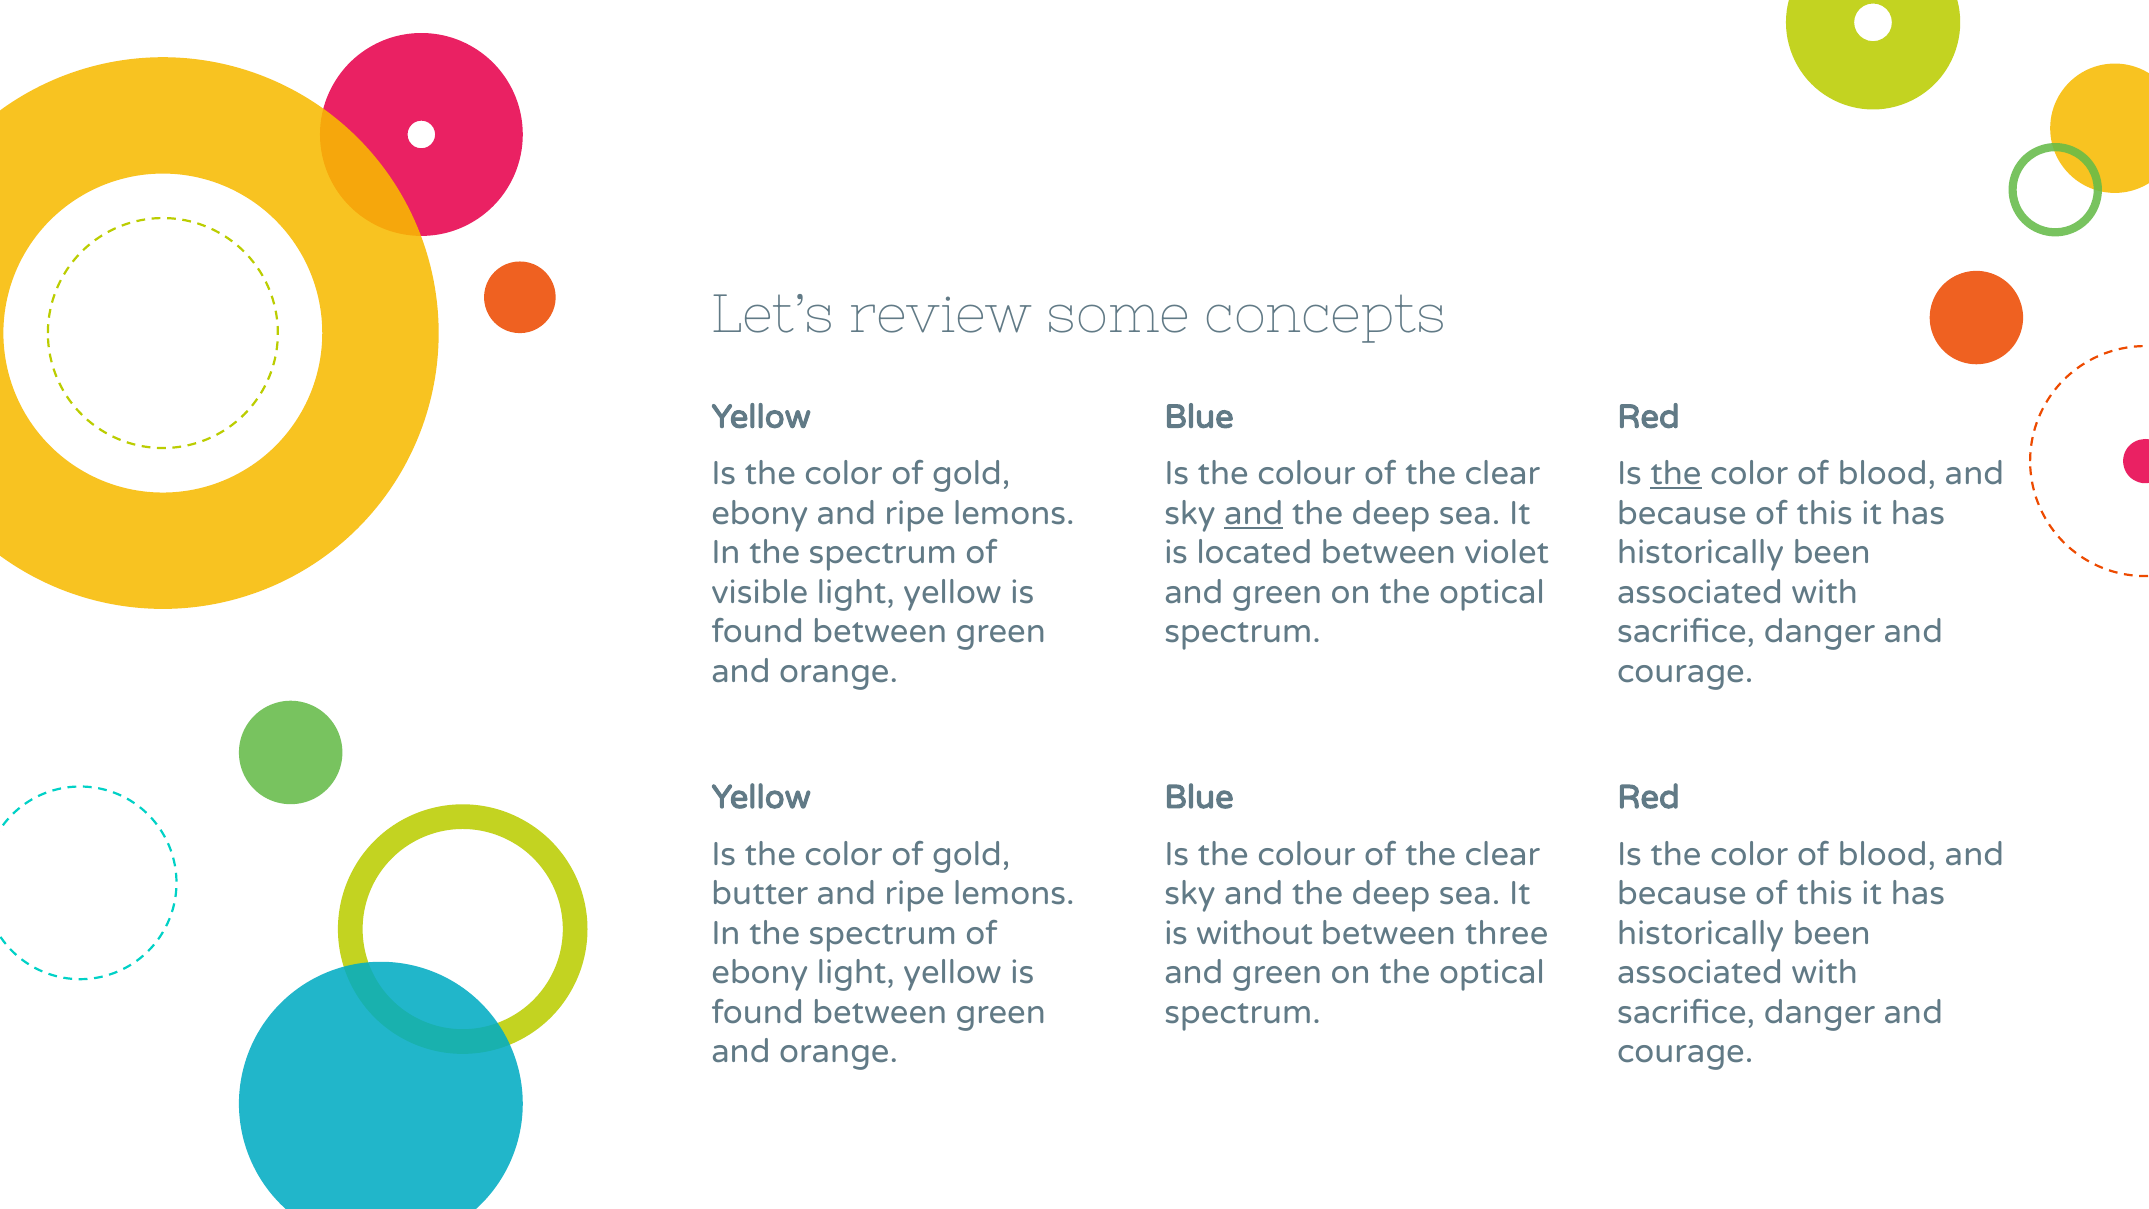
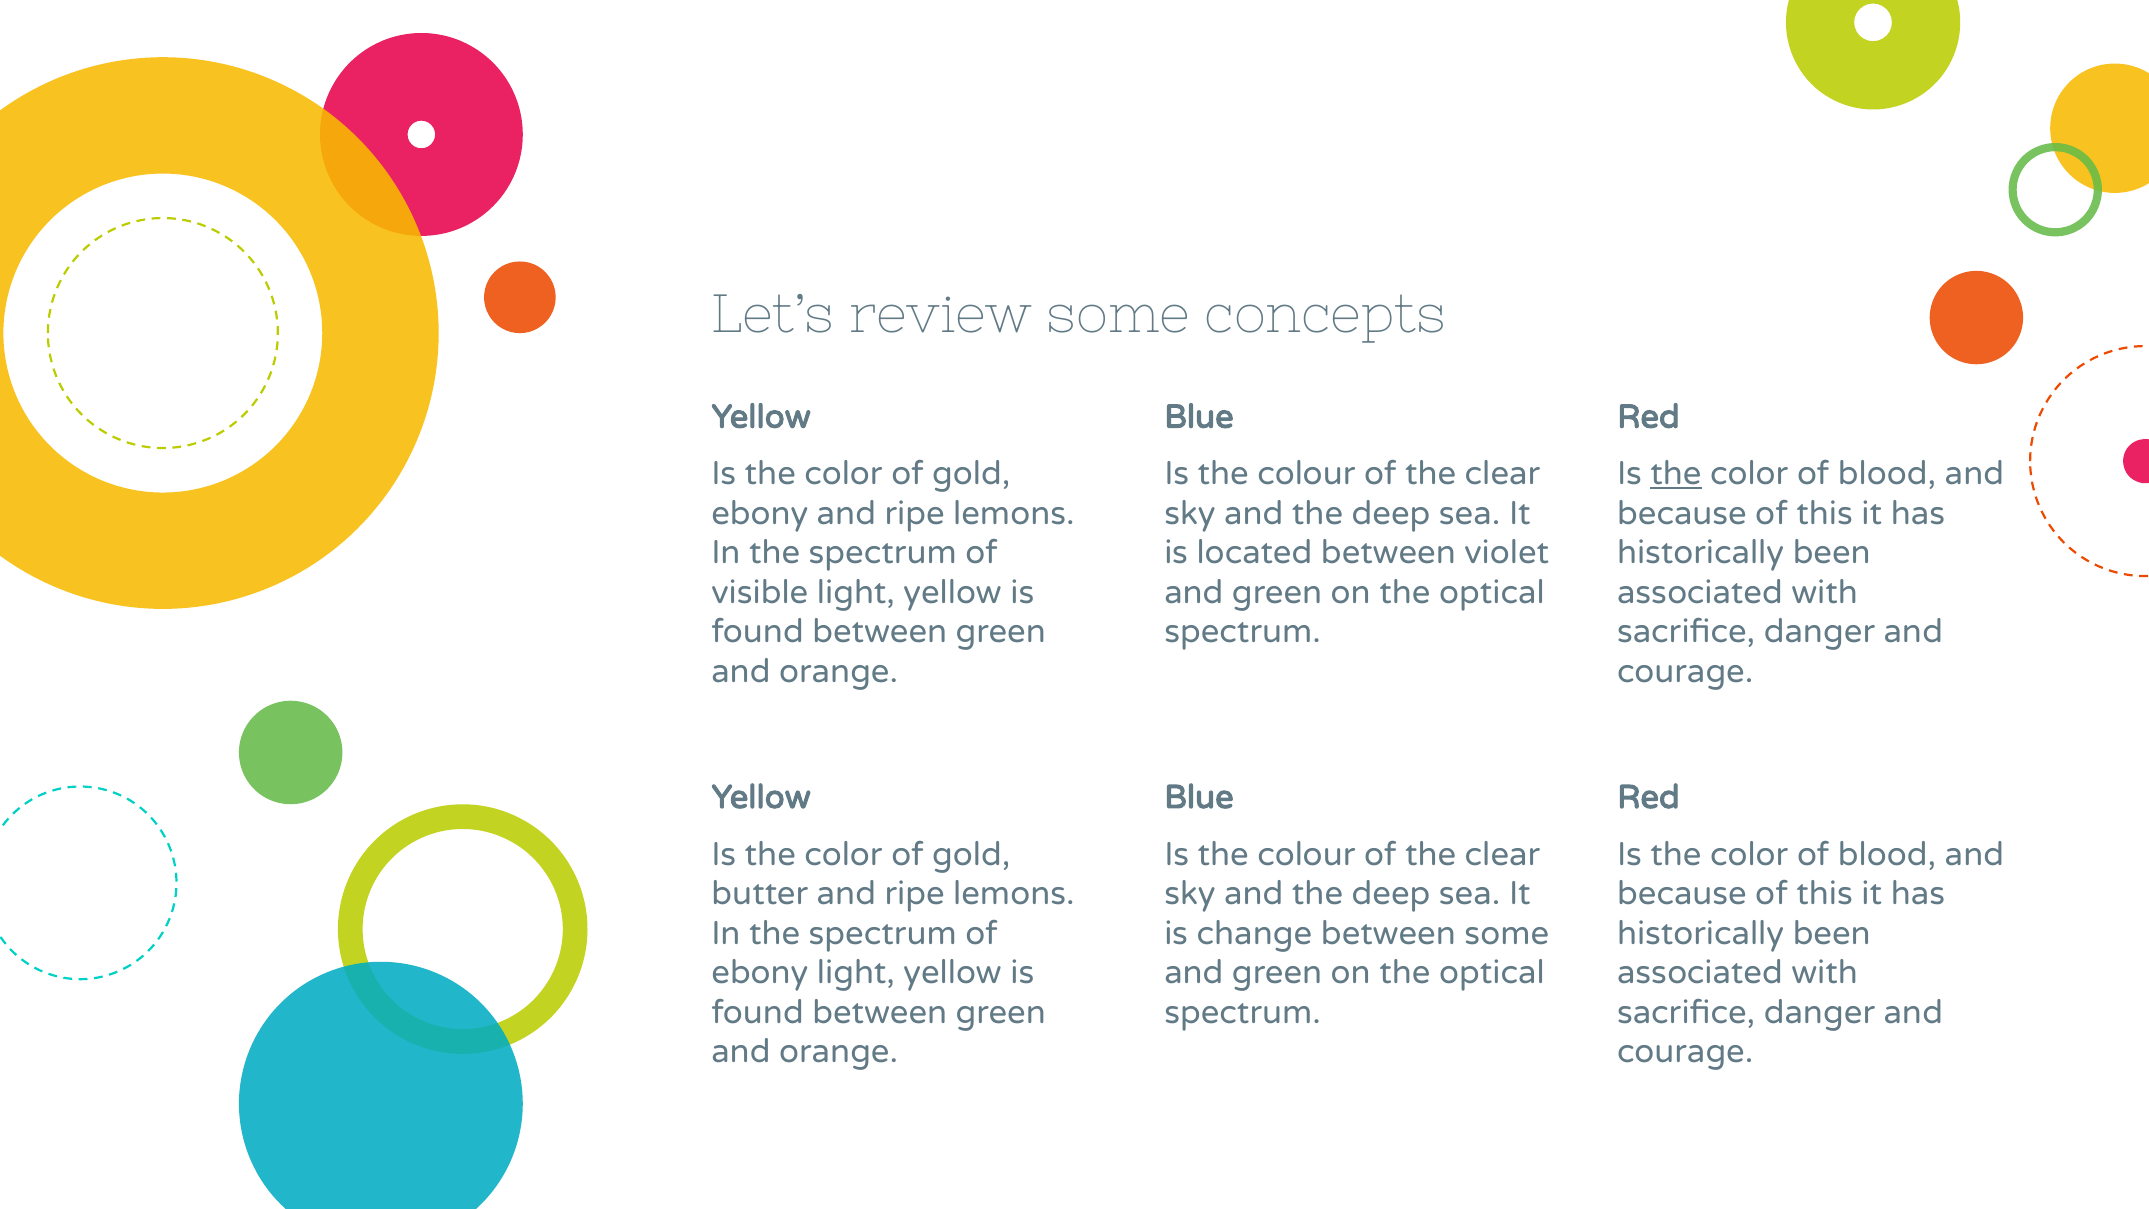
and underline: present -> none (1254, 513)
without: without -> change (1254, 933)
between three: three -> some (1507, 933)
